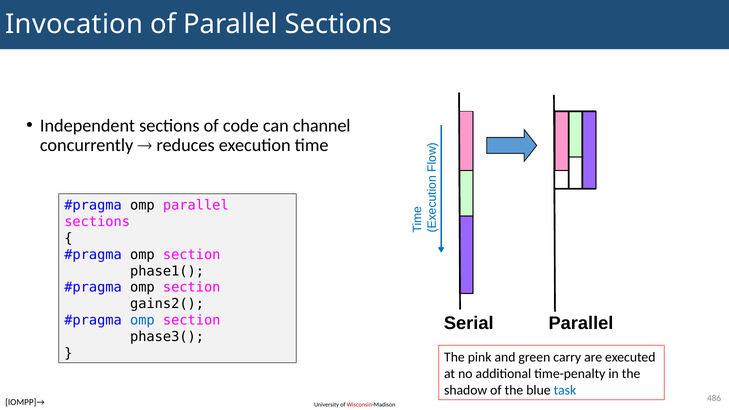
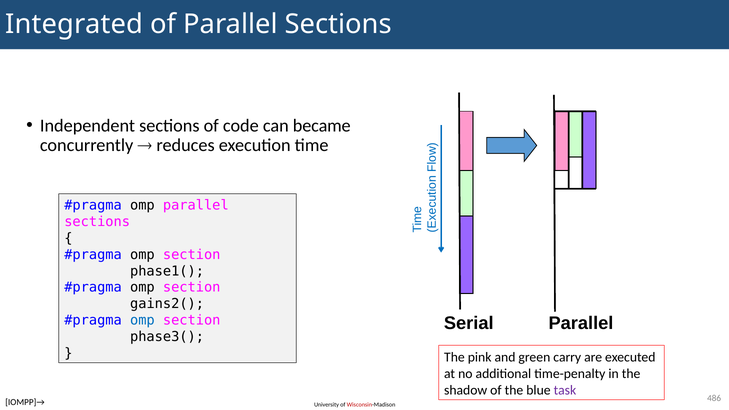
Invocation: Invocation -> Integrated (74, 24)
channel: channel -> became (322, 126)
task colour: blue -> purple (565, 390)
